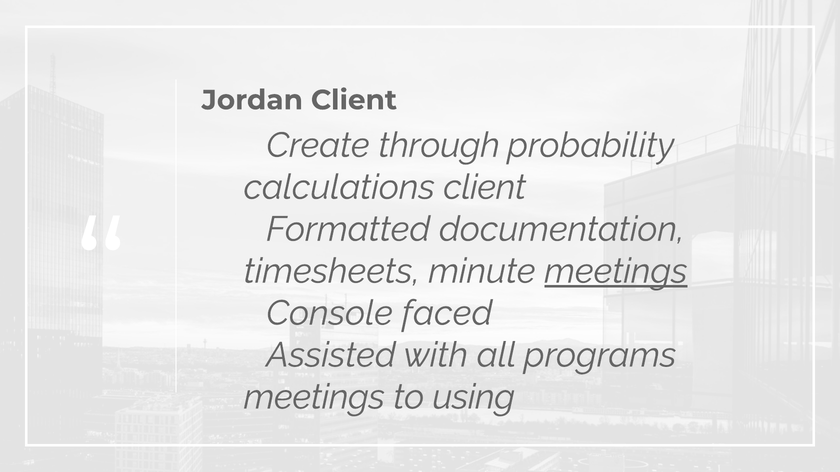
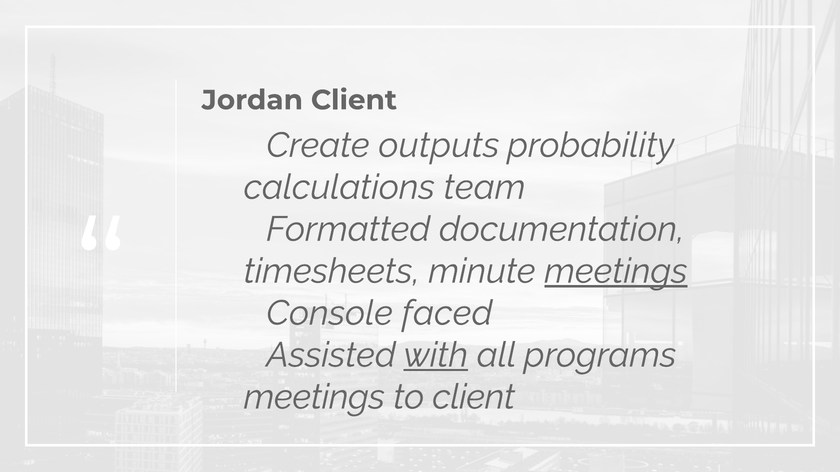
through: through -> outputs (439, 145)
calculations client: client -> team (485, 187)
with underline: none -> present (436, 355)
to using: using -> client (474, 397)
